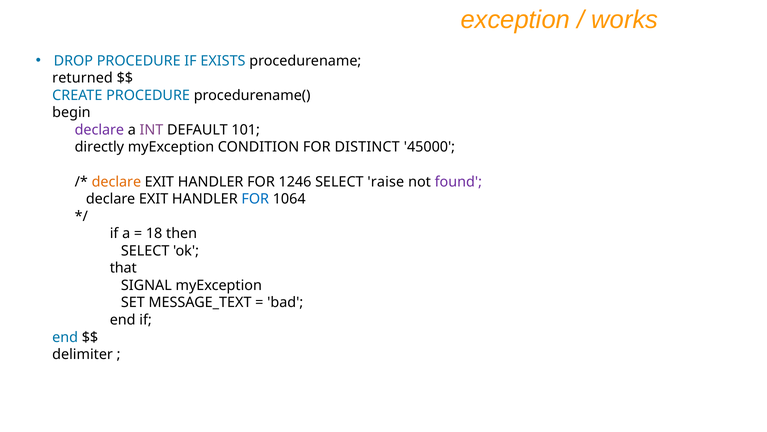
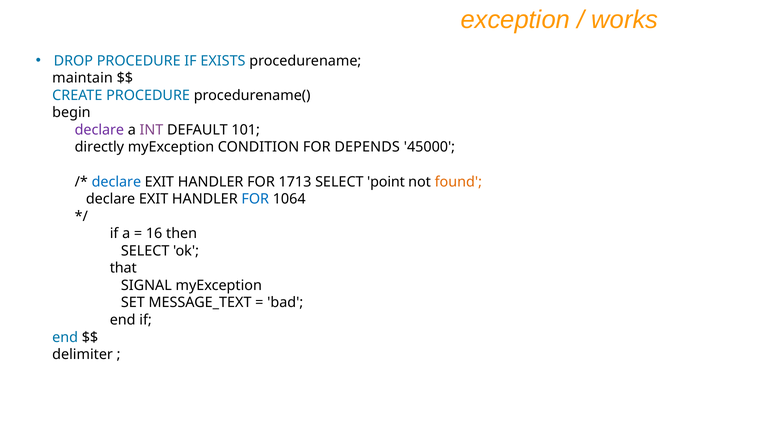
returned: returned -> maintain (83, 78)
DISTINCT: DISTINCT -> DEPENDS (367, 147)
declare colour: orange -> blue (116, 182)
1246: 1246 -> 1713 (295, 182)
raise: raise -> point (386, 182)
found colour: purple -> orange (458, 182)
18: 18 -> 16 (154, 233)
